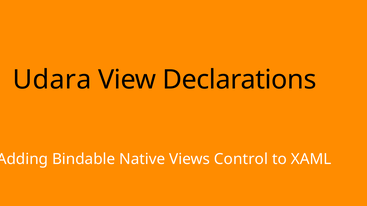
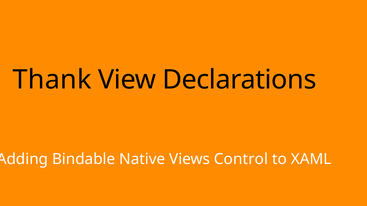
Udara: Udara -> Thank (52, 80)
